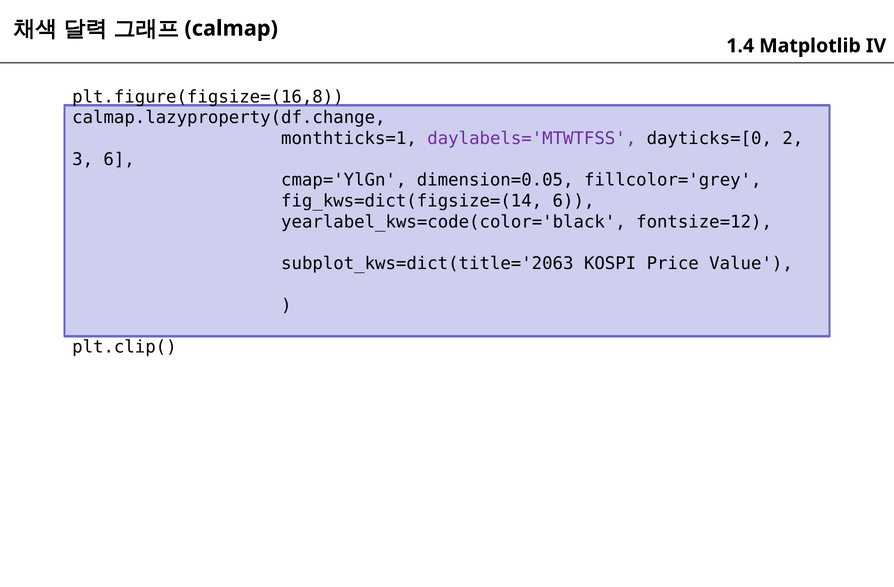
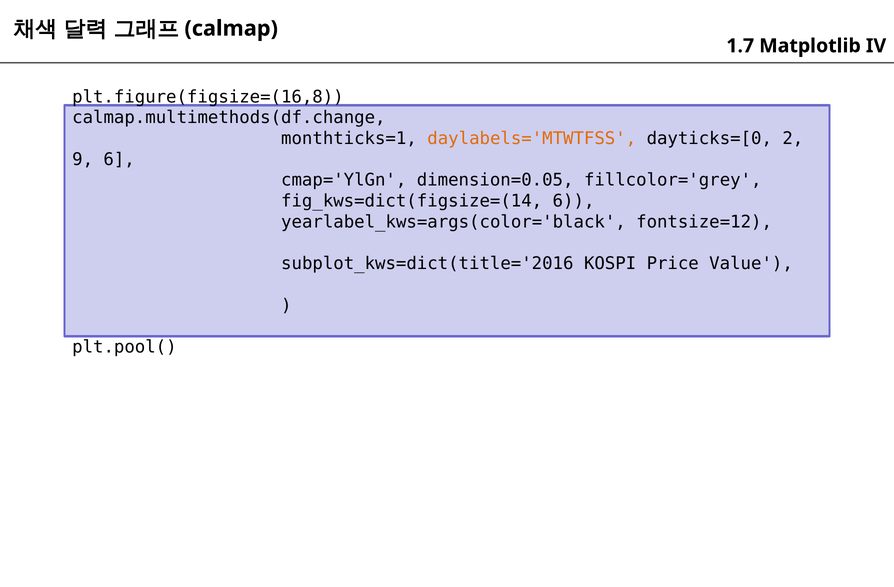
1.4: 1.4 -> 1.7 (740, 46)
calmap.lazyproperty(df.change: calmap.lazyproperty(df.change -> calmap.multimethods(df.change (229, 118)
daylabels='MTWTFSS colour: purple -> orange (532, 139)
3: 3 -> 9 (83, 159)
yearlabel_kws=code(color='black: yearlabel_kws=code(color='black -> yearlabel_kws=args(color='black (453, 222)
subplot_kws=dict(title='2063: subplot_kws=dict(title='2063 -> subplot_kws=dict(title='2016 (427, 264)
plt.clip(: plt.clip( -> plt.pool( (124, 347)
